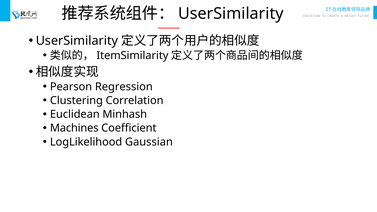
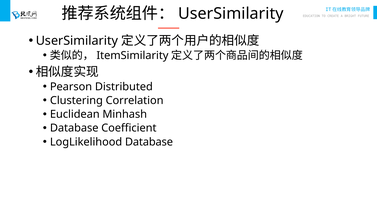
Regression: Regression -> Distributed (124, 87)
Machines: Machines -> Database (74, 128)
LogLikelihood Gaussian: Gaussian -> Database (149, 142)
